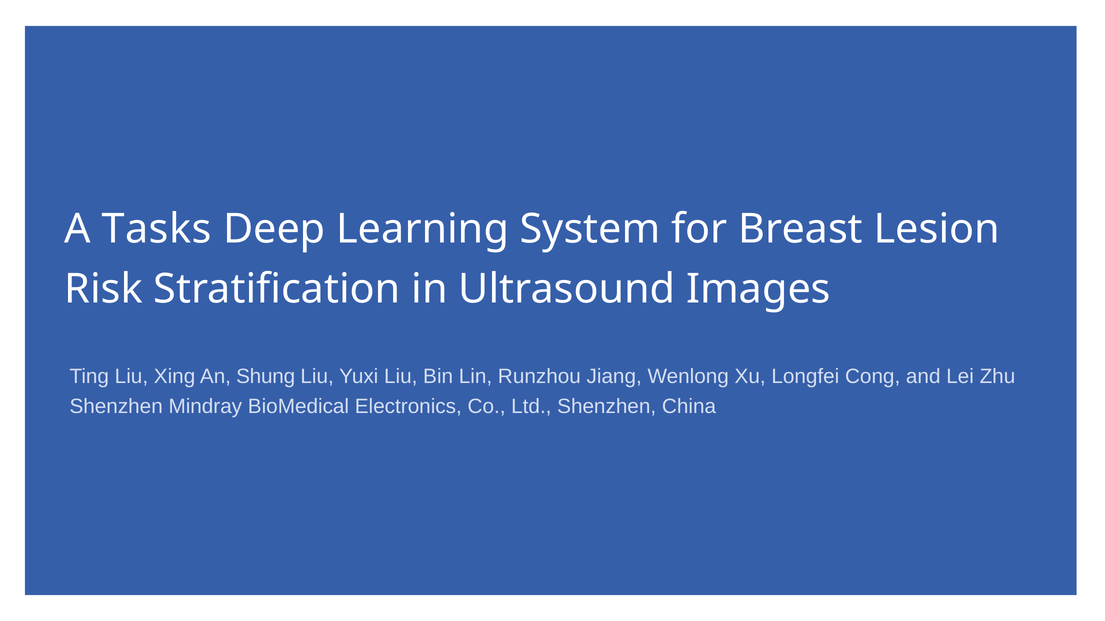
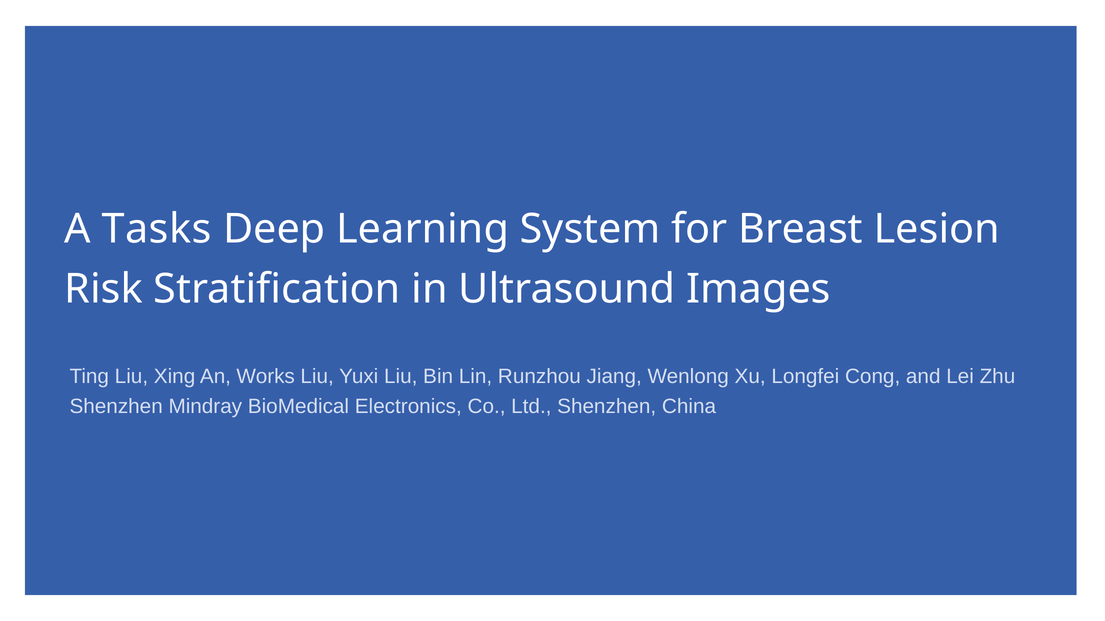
Shung: Shung -> Works (266, 377)
